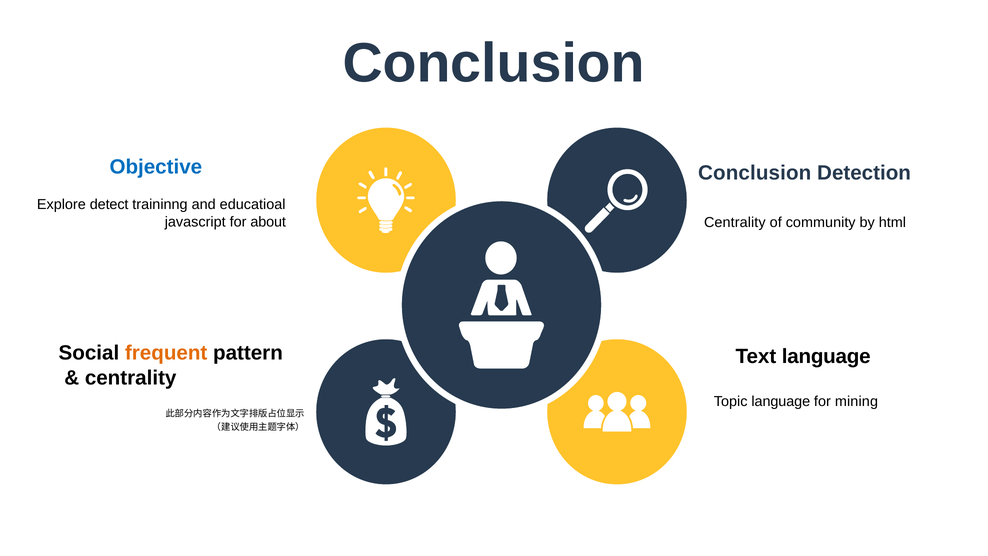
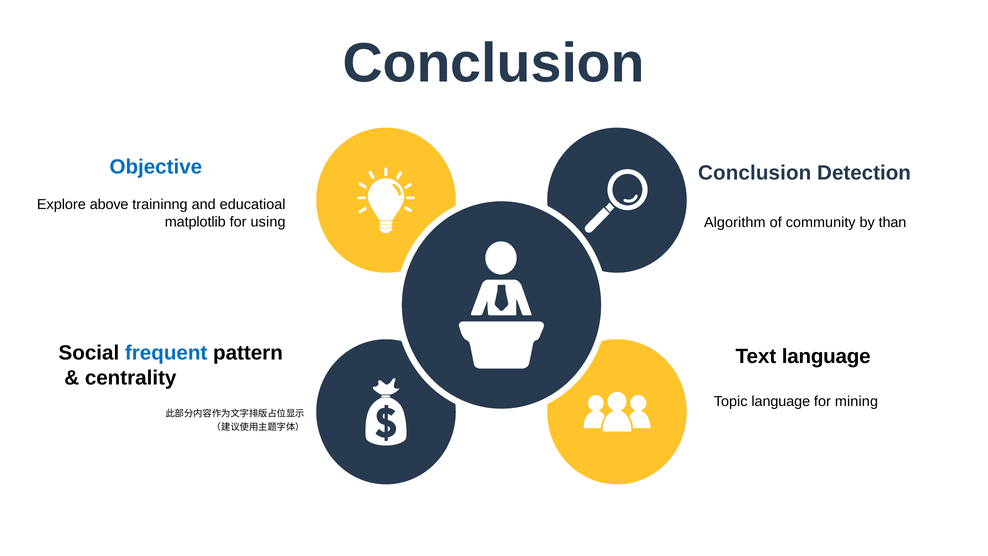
detect: detect -> above (109, 205)
javascript: javascript -> matplotlib (195, 222)
about: about -> using (268, 222)
Centrality: Centrality -> Algorithm (735, 223)
html: html -> than (892, 223)
frequent colour: orange -> blue (166, 353)
